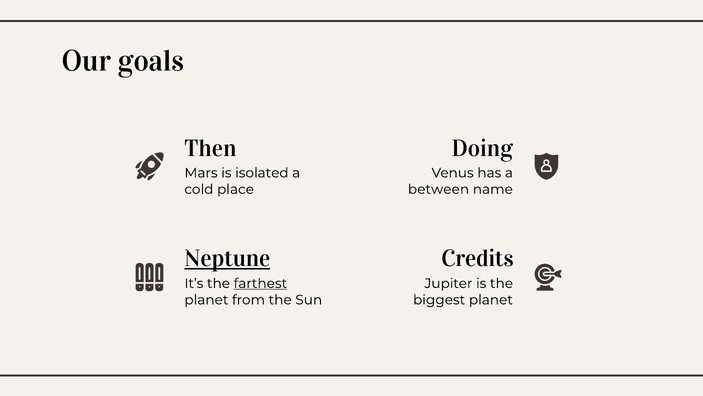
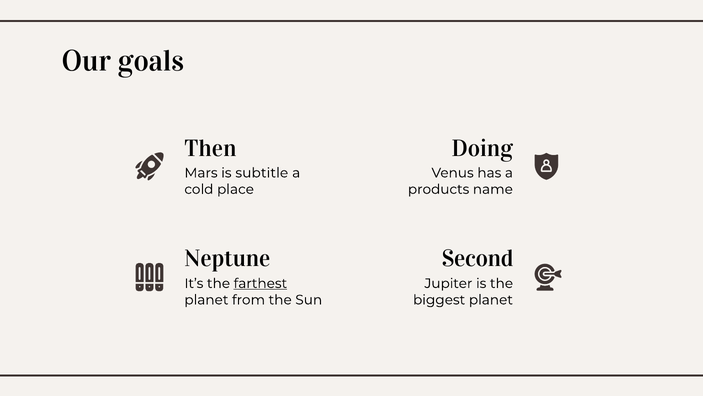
isolated: isolated -> subtitle (262, 173)
between: between -> products (439, 189)
Neptune underline: present -> none (227, 258)
Credits: Credits -> Second (477, 258)
